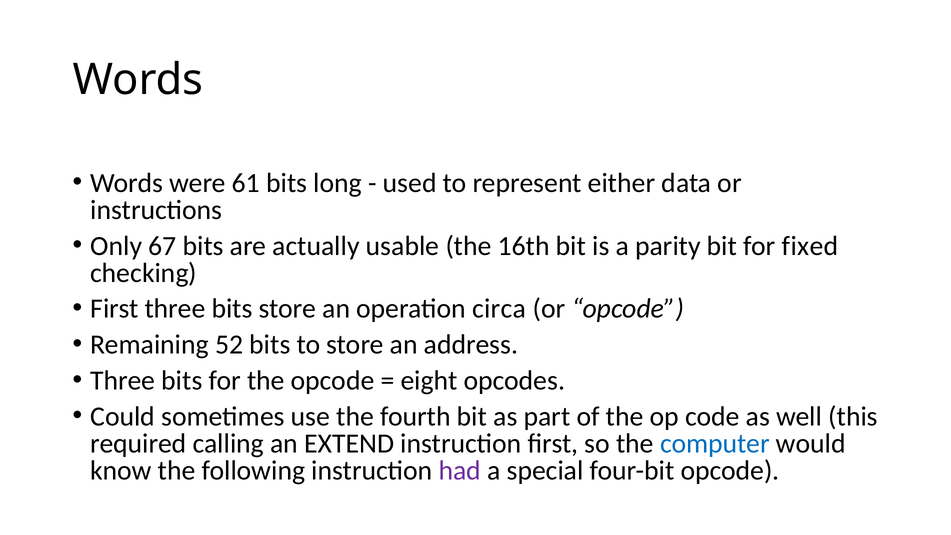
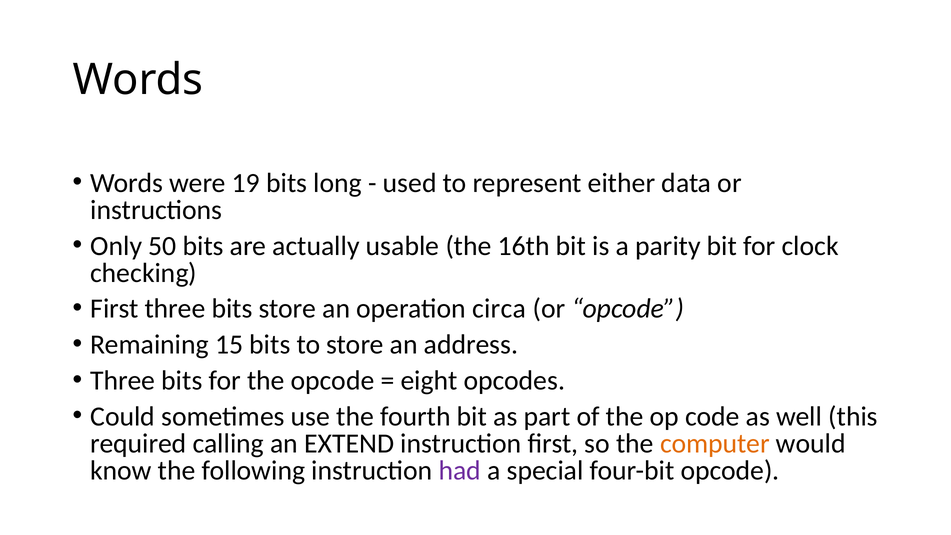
61: 61 -> 19 (246, 183)
67: 67 -> 50 (162, 246)
fixed: fixed -> clock (810, 246)
52: 52 -> 15 (229, 345)
computer colour: blue -> orange (715, 443)
